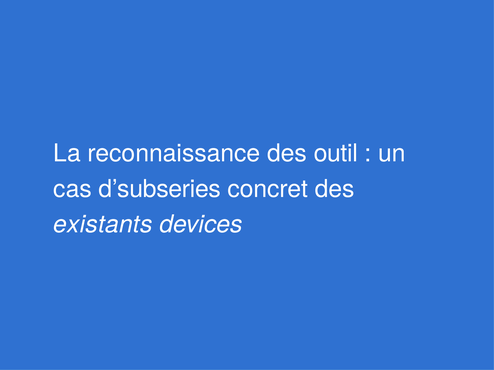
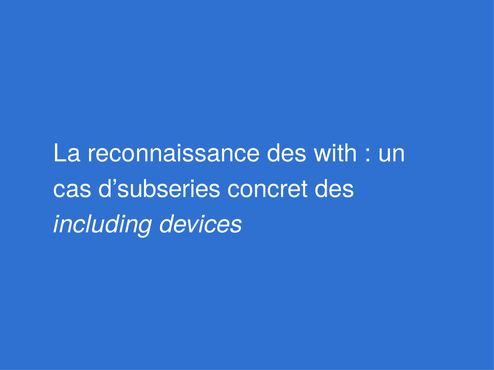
outil: outil -> with (336, 154)
existants: existants -> including (103, 225)
